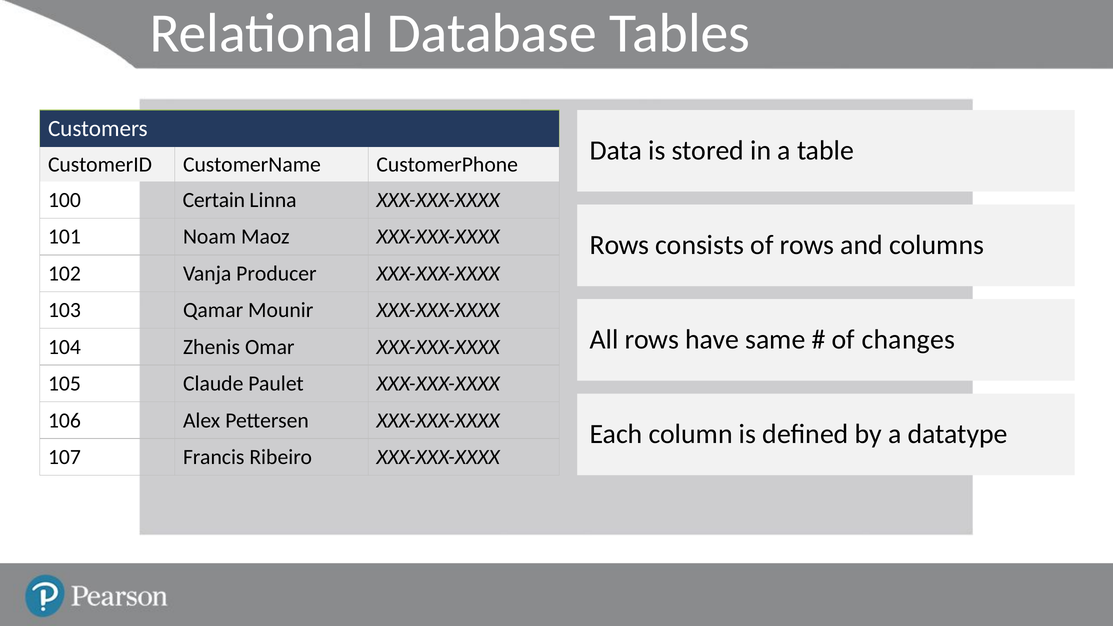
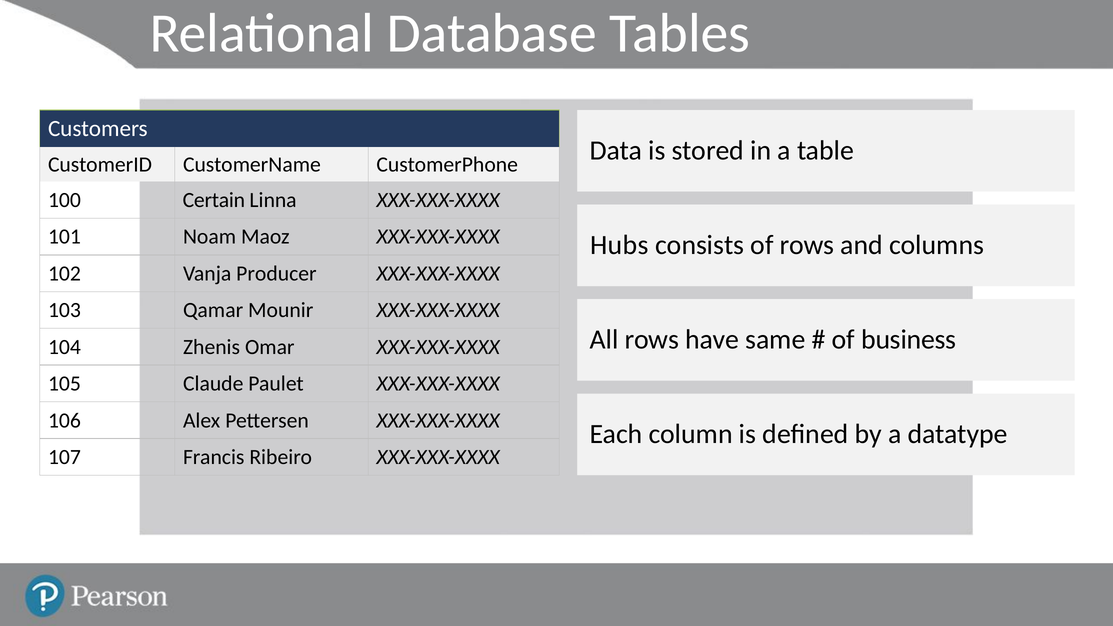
Rows: Rows -> Hubs (619, 245)
changes: changes -> business (909, 340)
